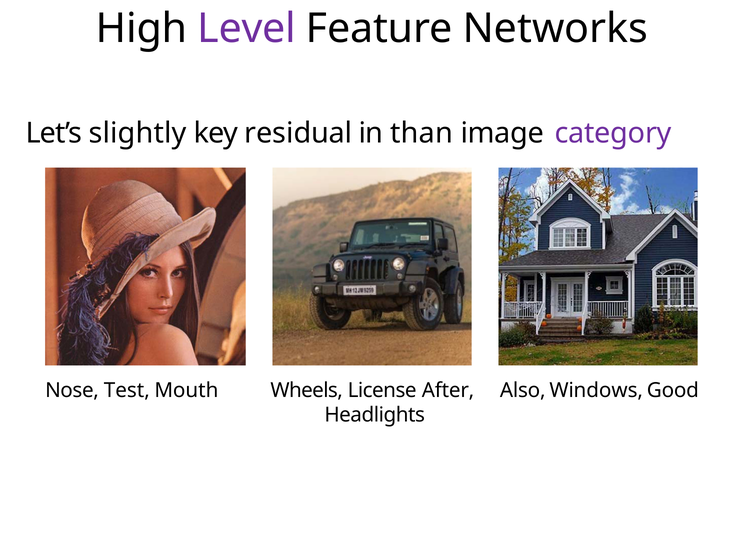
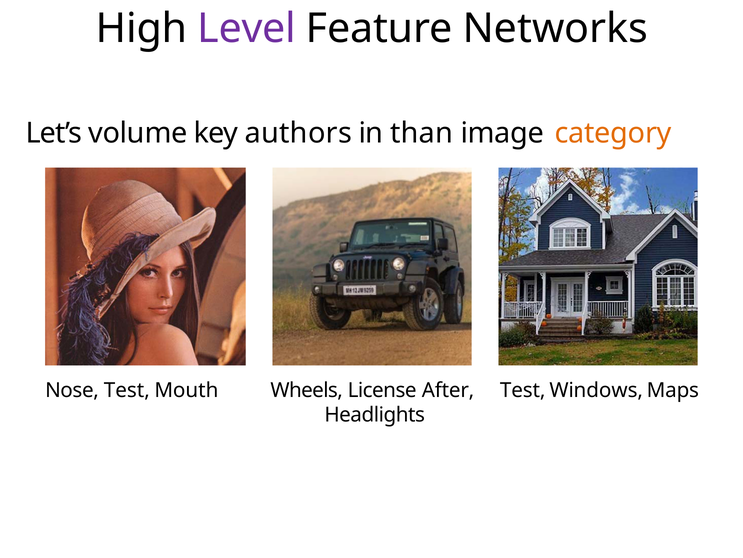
slightly: slightly -> volume (138, 133)
residual: residual -> authors (298, 133)
category colour: purple -> orange (613, 133)
Also: Also -> Test (523, 390)
Good: Good -> Maps (673, 390)
